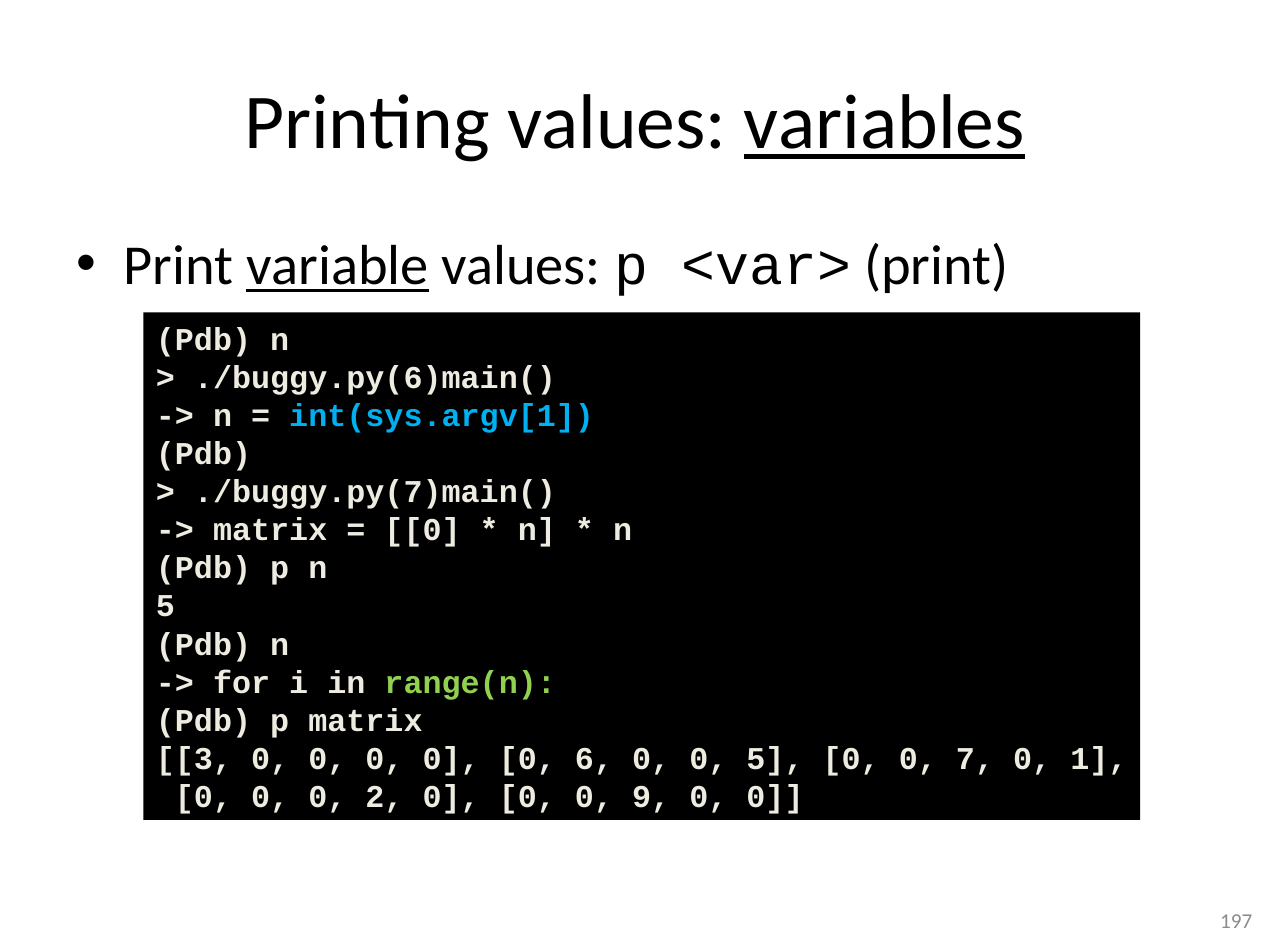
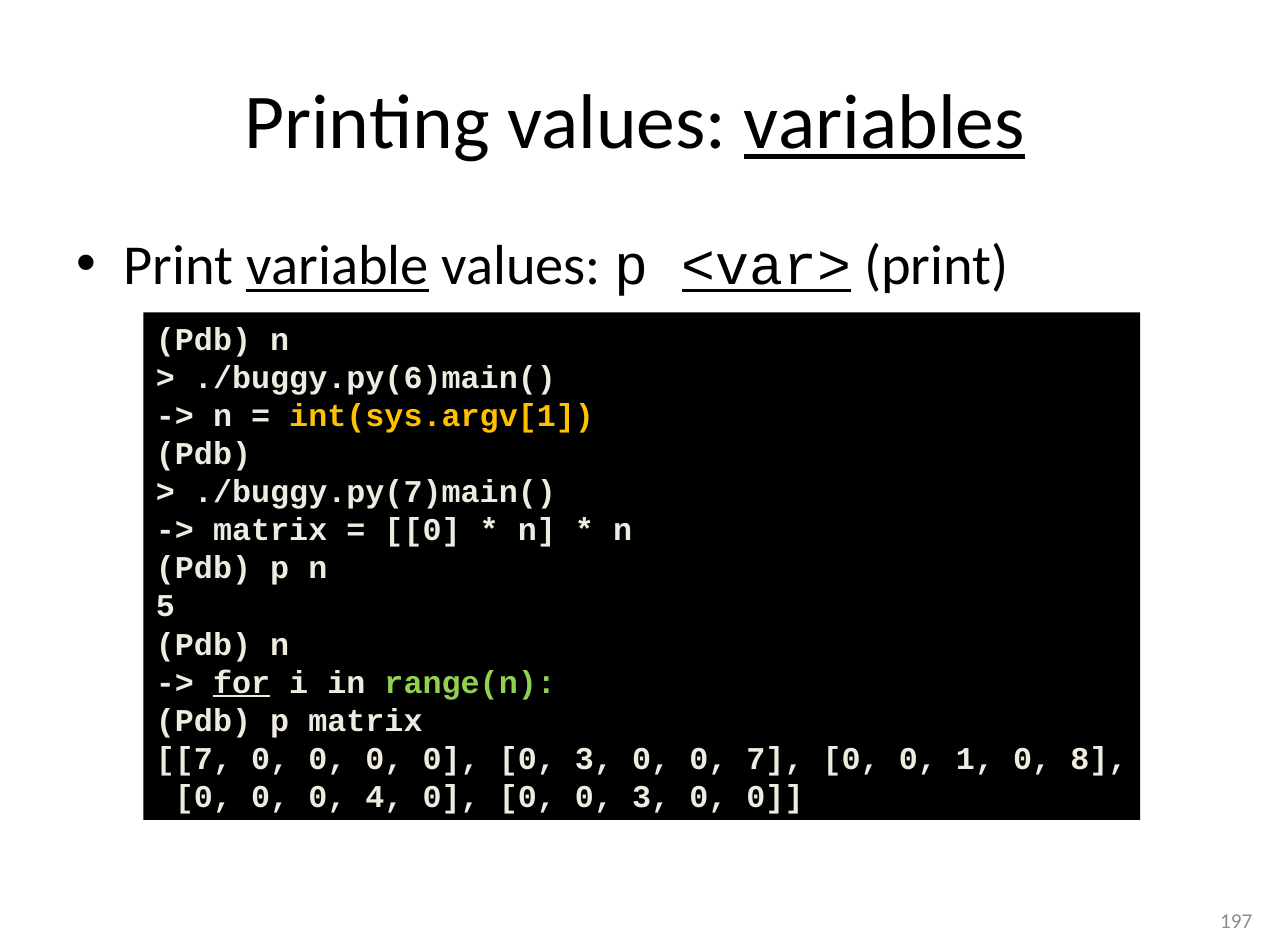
<var> underline: none -> present (767, 266)
int(sys.argv[1 colour: light blue -> yellow (442, 416)
for underline: none -> present (242, 683)
3: 3 -> 7 (194, 759)
6: 6 -> 3 (594, 759)
0 5: 5 -> 7 (775, 759)
7: 7 -> 1 (975, 759)
1: 1 -> 8 (1099, 759)
2: 2 -> 4 (384, 797)
9: 9 -> 3 (651, 797)
